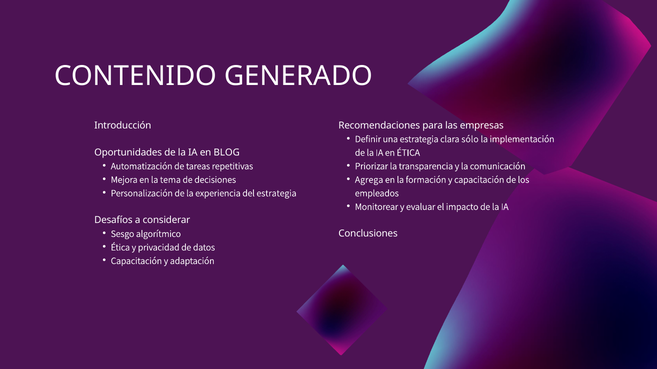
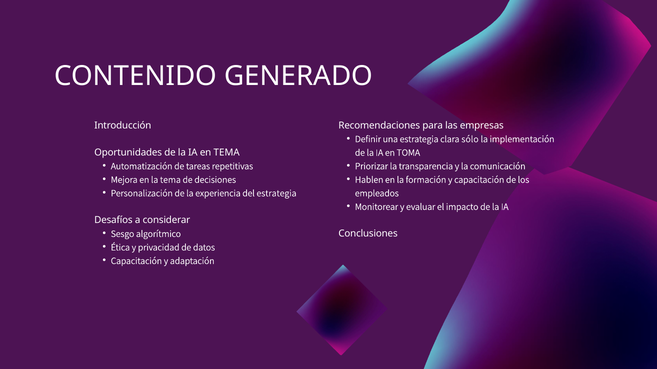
en ÉTICA: ÉTICA -> TOMA (408, 153)
en BLOG: BLOG -> TEMA (227, 153)
Agrega: Agrega -> Hablen (369, 180)
